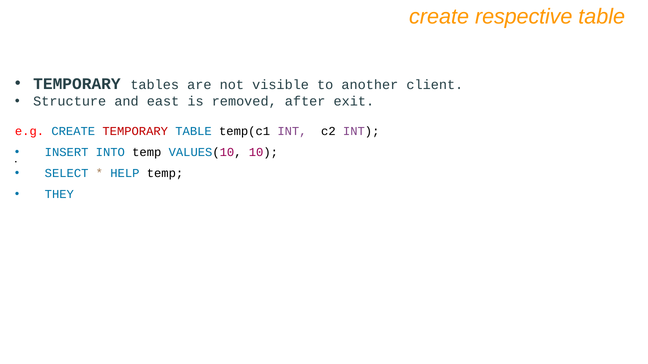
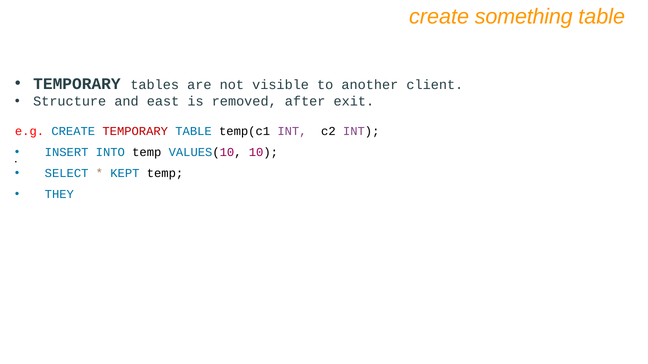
respective: respective -> something (524, 17)
HELP: HELP -> KEPT (125, 173)
